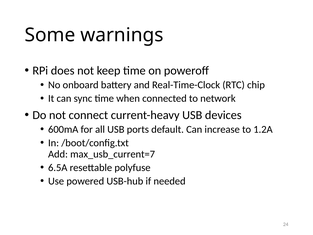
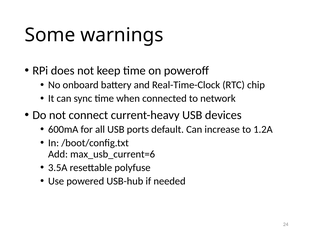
max_usb_current=7: max_usb_current=7 -> max_usb_current=6 (113, 154)
6.5A: 6.5A -> 3.5A (58, 167)
